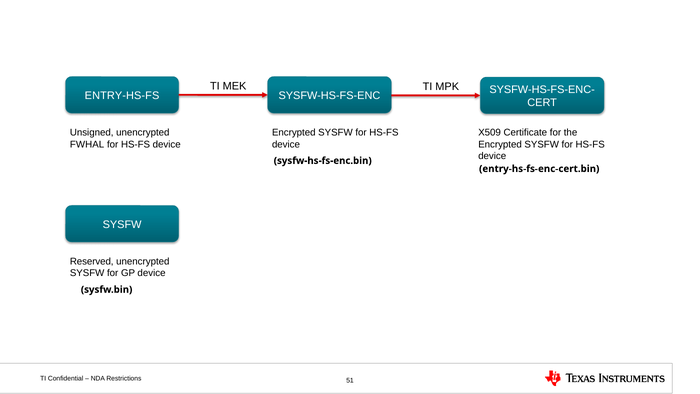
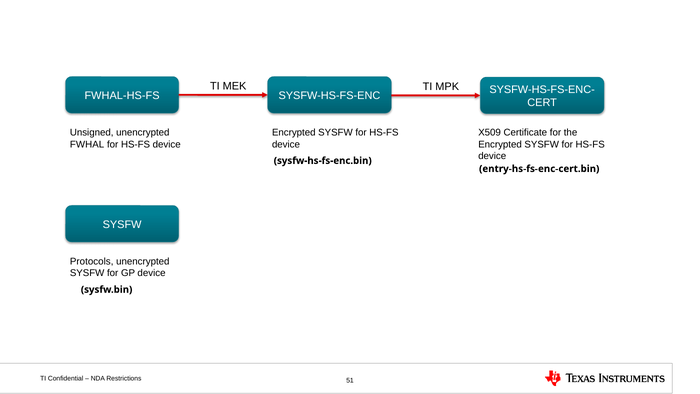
ENTRY-HS-FS: ENTRY-HS-FS -> FWHAL-HS-FS (122, 96)
Reserved: Reserved -> Protocols (92, 261)
